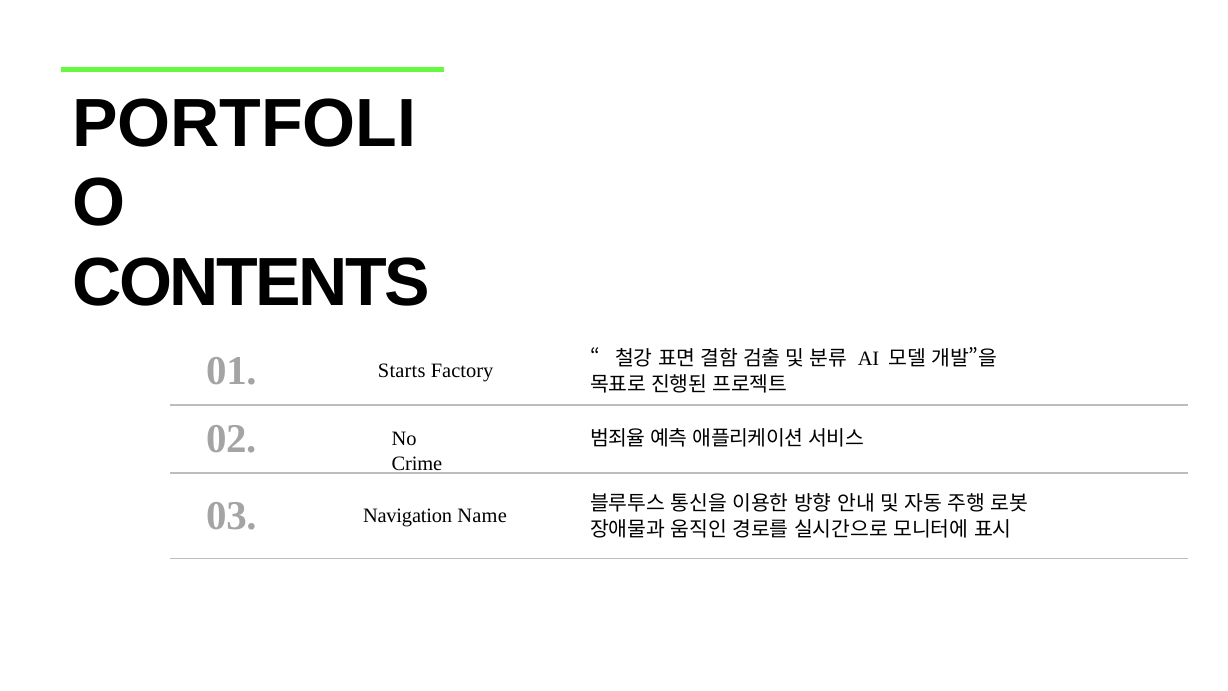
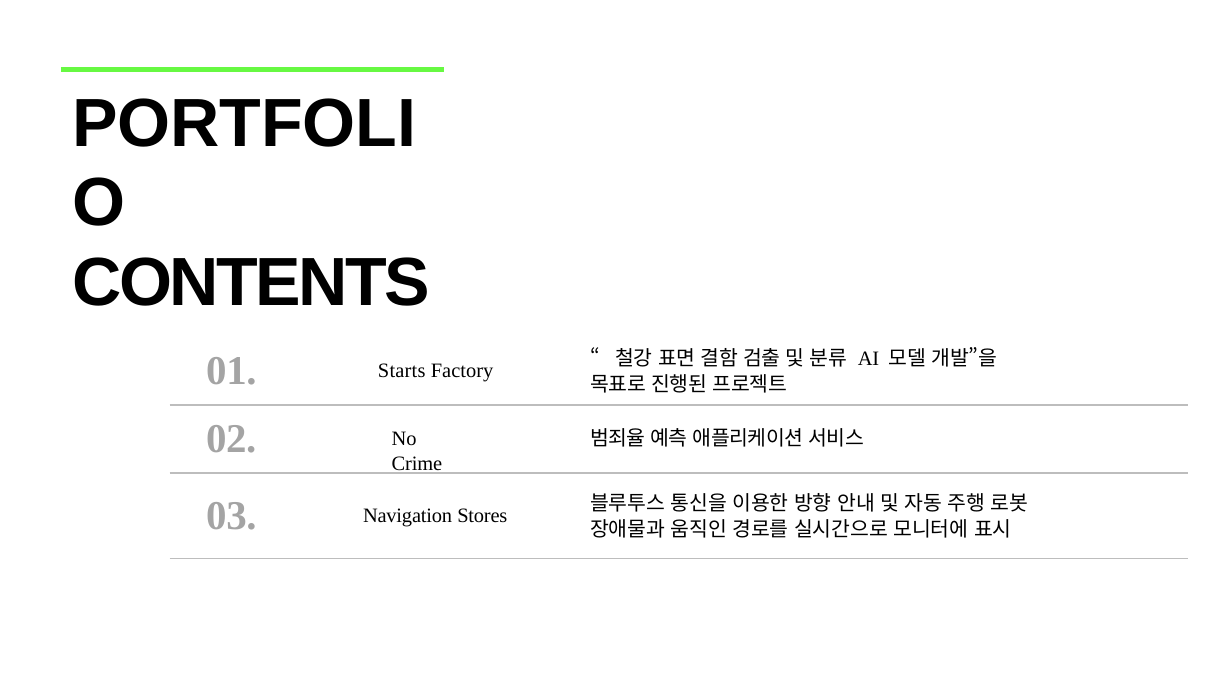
Name: Name -> Stores (482, 516)
